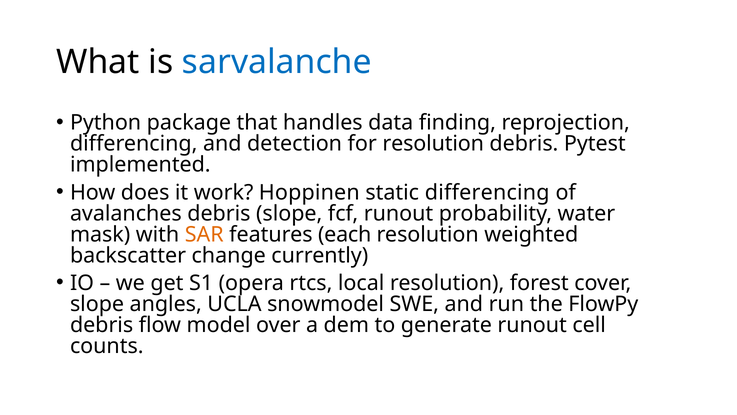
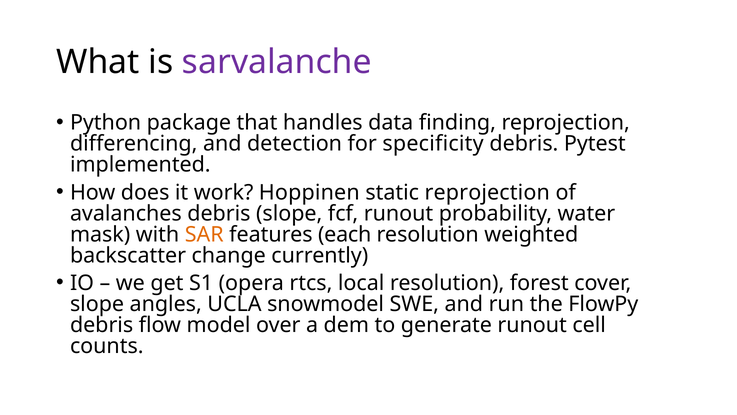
sarvalanche colour: blue -> purple (277, 62)
for resolution: resolution -> specificity (433, 144)
static differencing: differencing -> reprojection (487, 192)
